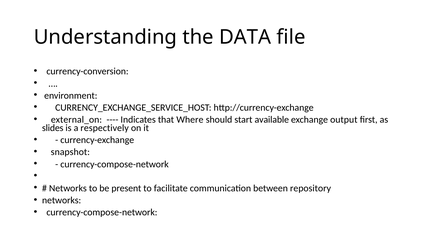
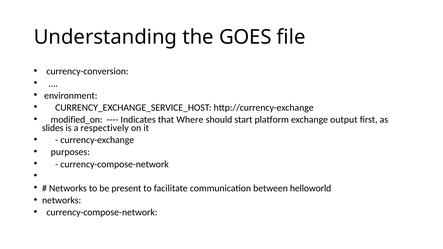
DATA: DATA -> GOES (245, 37)
external_on: external_on -> modified_on (77, 120)
available: available -> platform (272, 120)
snapshot: snapshot -> purposes (70, 152)
repository: repository -> helloworld (311, 188)
